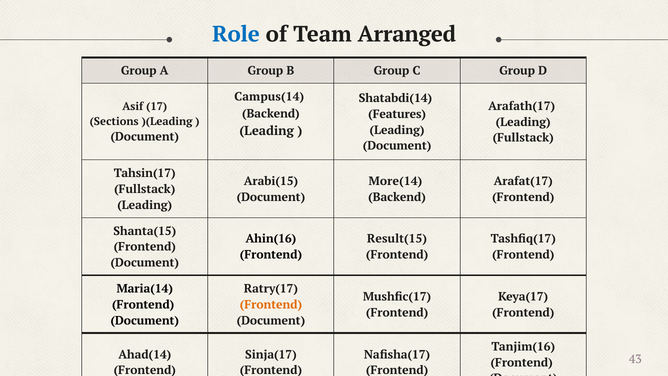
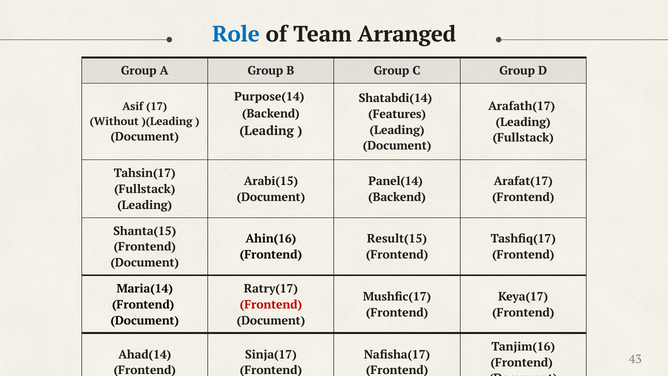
Campus(14: Campus(14 -> Purpose(14 (269, 97)
Sections: Sections -> Without (114, 121)
More(14: More(14 -> Panel(14 (396, 181)
Frontend colour: orange -> red (271, 305)
